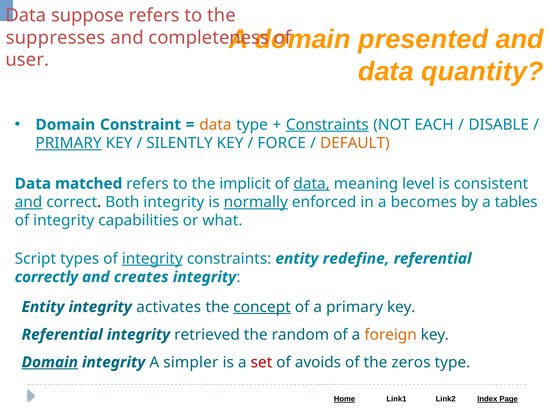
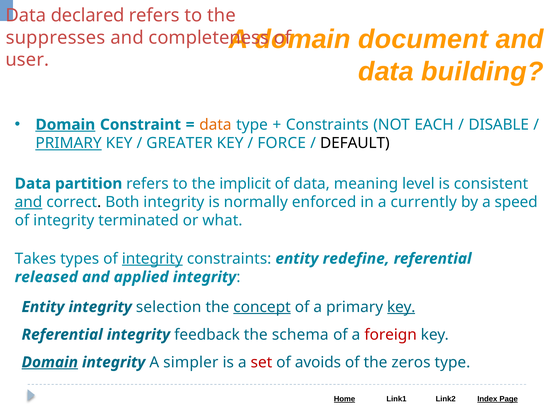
suppose: suppose -> declared (88, 16)
presented: presented -> document (423, 39)
quantity: quantity -> building (482, 72)
Domain underline: none -> present (65, 125)
Constraints underline: present -> none (327, 125)
SILENTLY: SILENTLY -> GREATER (179, 143)
DEFAULT colour: orange -> black (355, 143)
matched: matched -> partition (89, 184)
data underline: present -> none (312, 184)
normally underline: present -> none (256, 202)
becomes: becomes -> currently (424, 202)
tables: tables -> speed (516, 202)
capabilities: capabilities -> terminated (139, 221)
Script: Script -> Takes (35, 259)
correctly: correctly -> released (46, 277)
creates: creates -> applied (141, 277)
activates: activates -> selection (169, 307)
key underline: none -> present (401, 307)
retrieved: retrieved -> feedback (207, 335)
random: random -> schema (300, 335)
foreign colour: orange -> red (391, 335)
